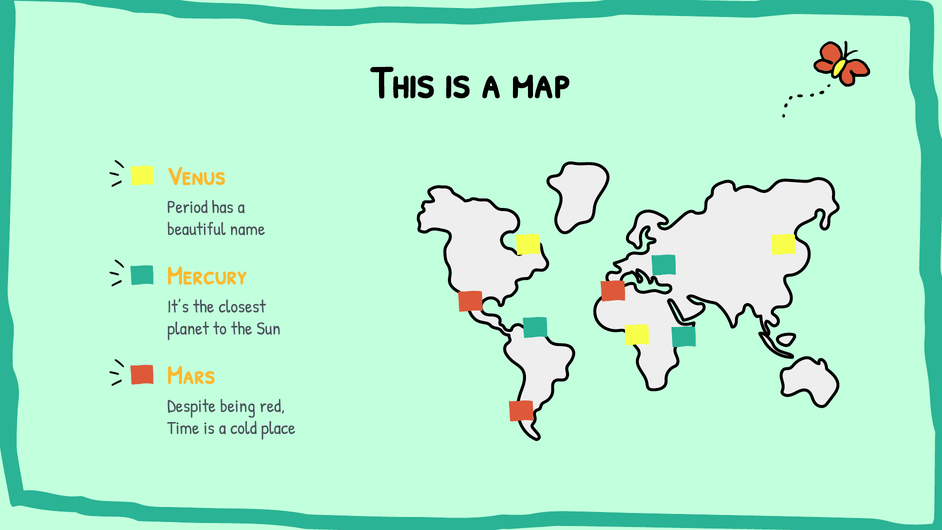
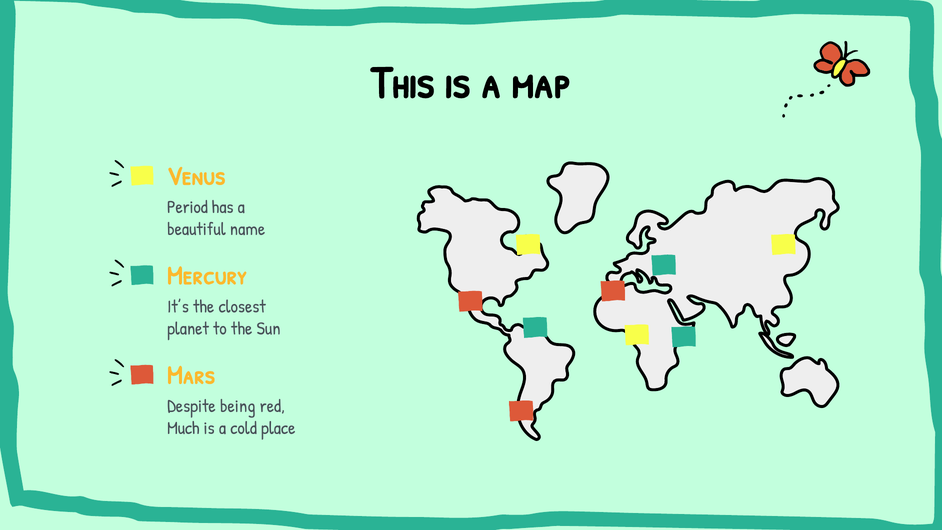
Time: Time -> Much (183, 428)
